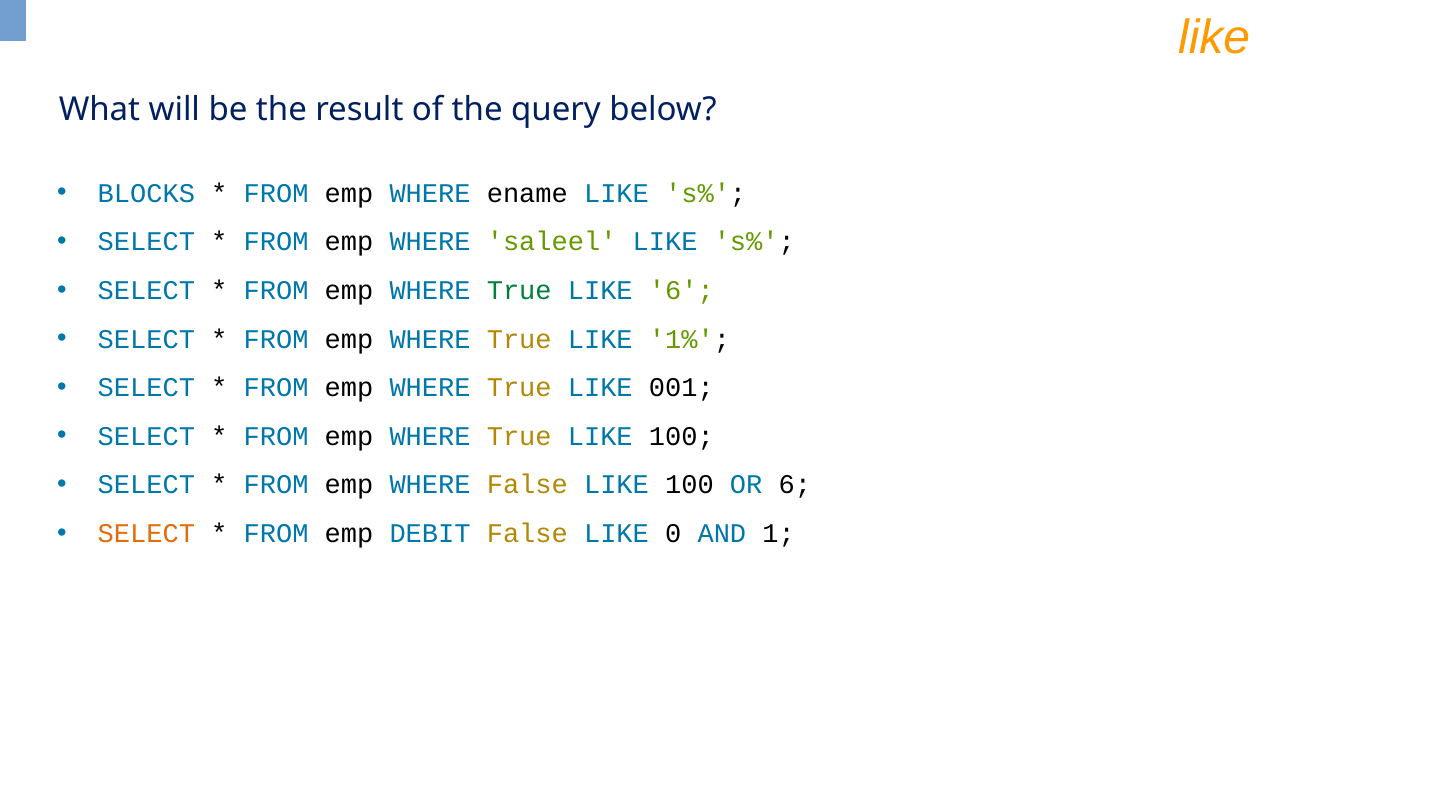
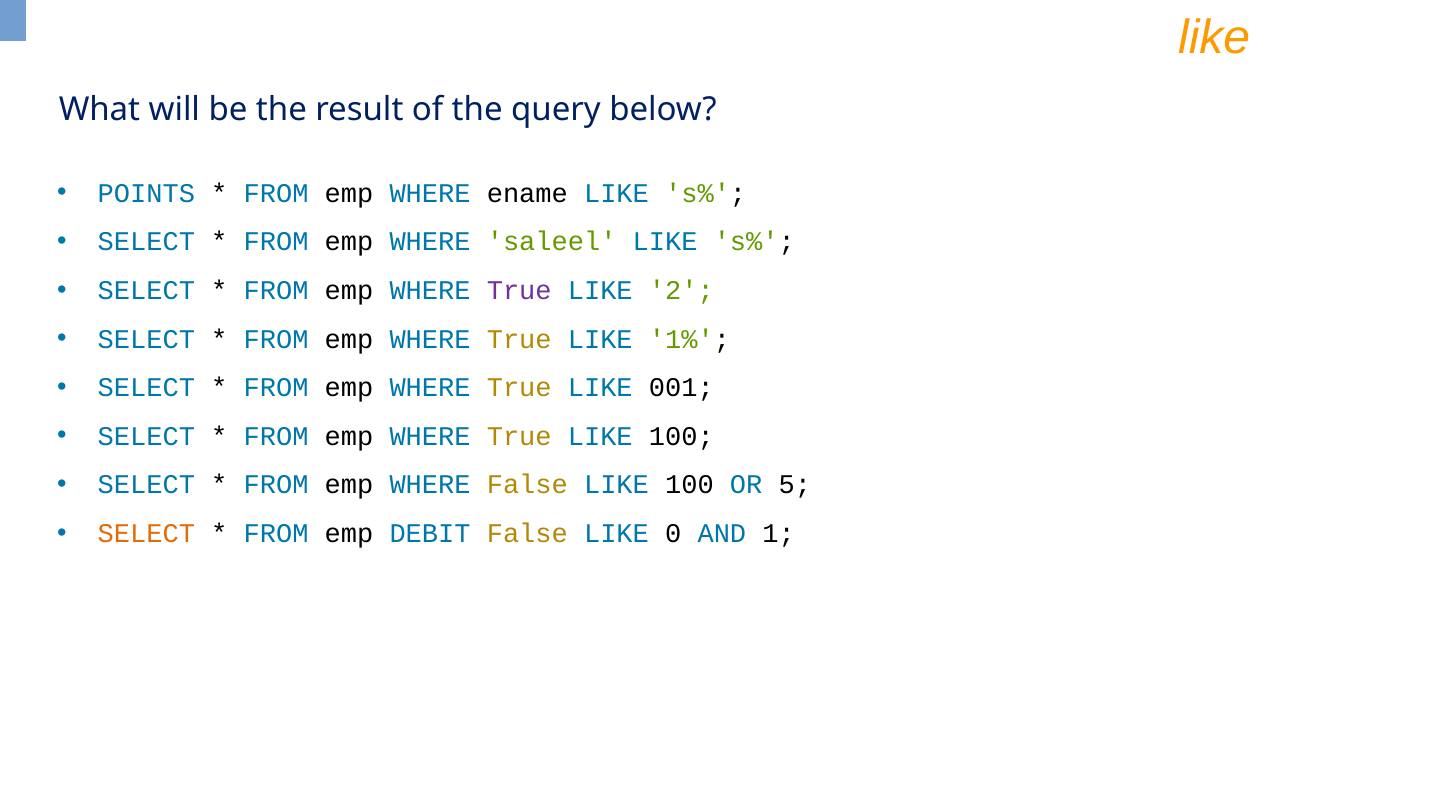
BLOCKS: BLOCKS -> POINTS (146, 194)
True colour: green -> purple (519, 291)
LIKE 6: 6 -> 2 (681, 291)
OR 6: 6 -> 5 (795, 485)
